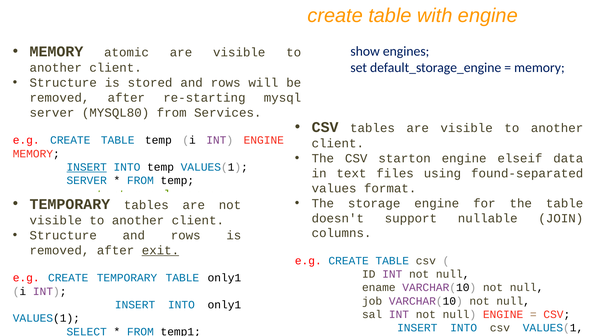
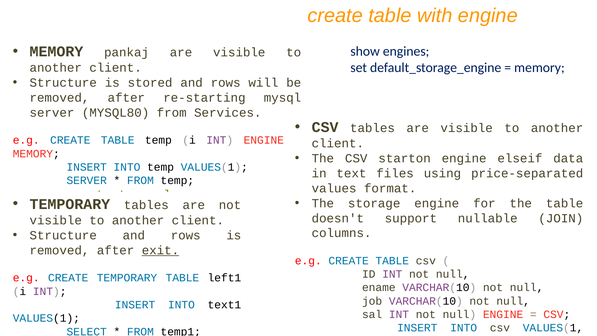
atomic: atomic -> pankaj (127, 52)
INSERT underline: present -> none (87, 167)
found-separated: found-separated -> price-separated (527, 173)
TABLE only1: only1 -> left1 (224, 278)
INTO only1: only1 -> text1 (224, 305)
